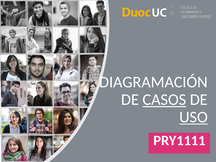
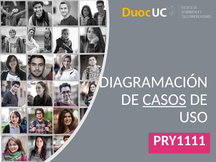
USO underline: present -> none (194, 117)
